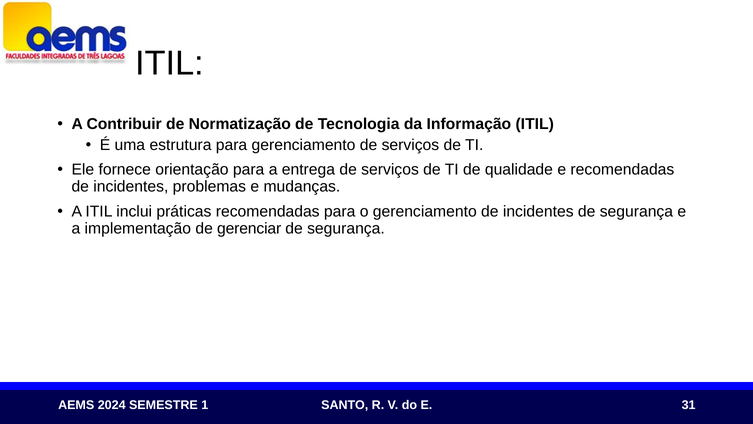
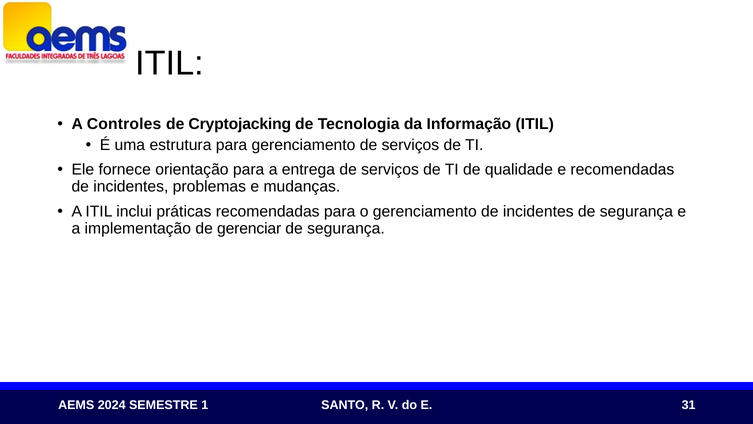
Contribuir: Contribuir -> Controles (124, 124)
Normatização: Normatização -> Cryptojacking (240, 124)
